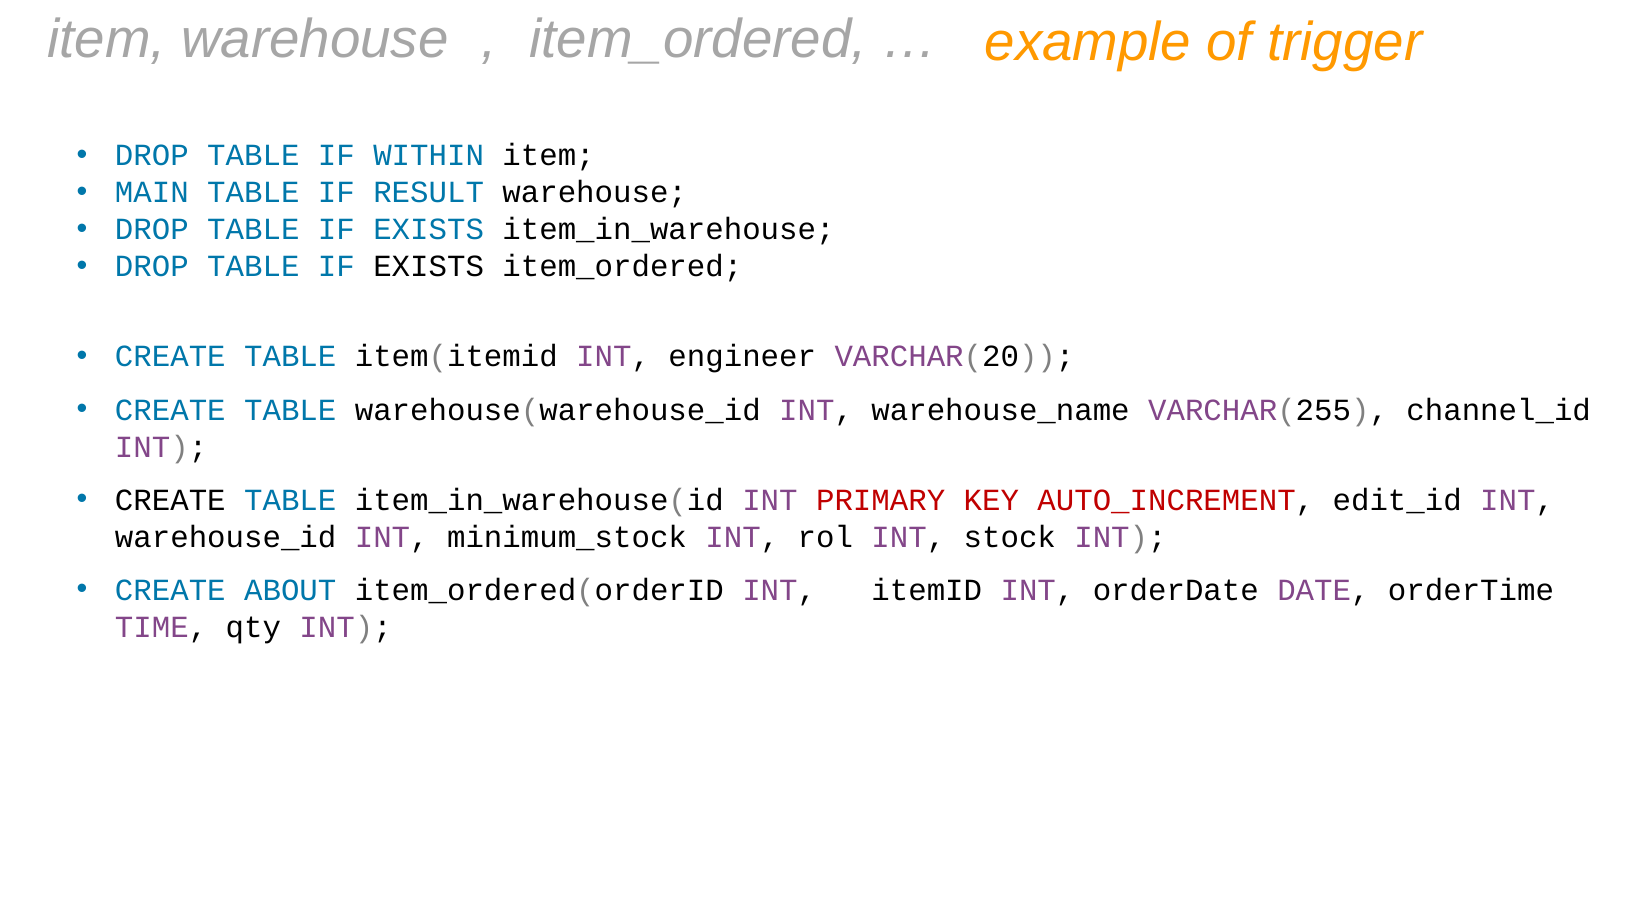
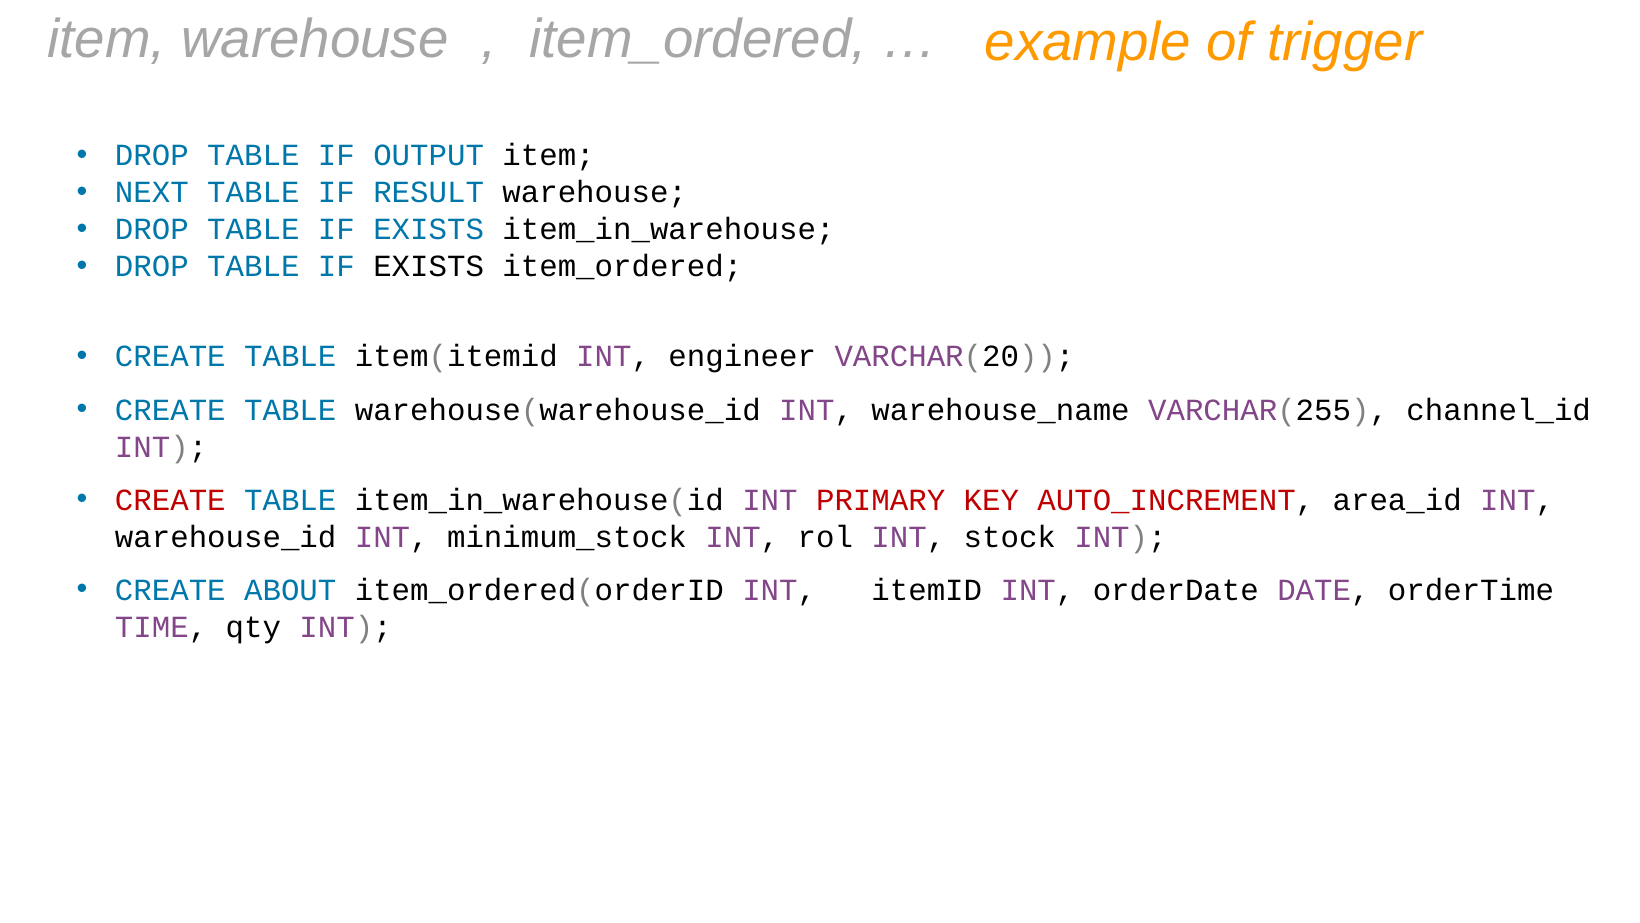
WITHIN: WITHIN -> OUTPUT (429, 156)
MAIN: MAIN -> NEXT (152, 193)
CREATE colour: black -> red (170, 500)
edit_id: edit_id -> area_id (1397, 500)
